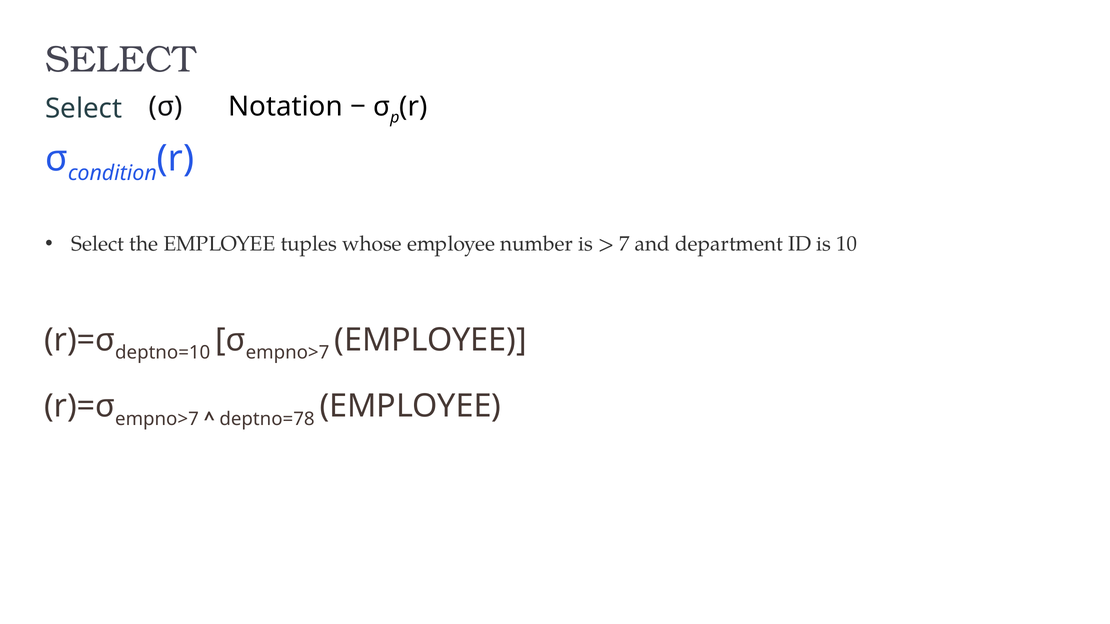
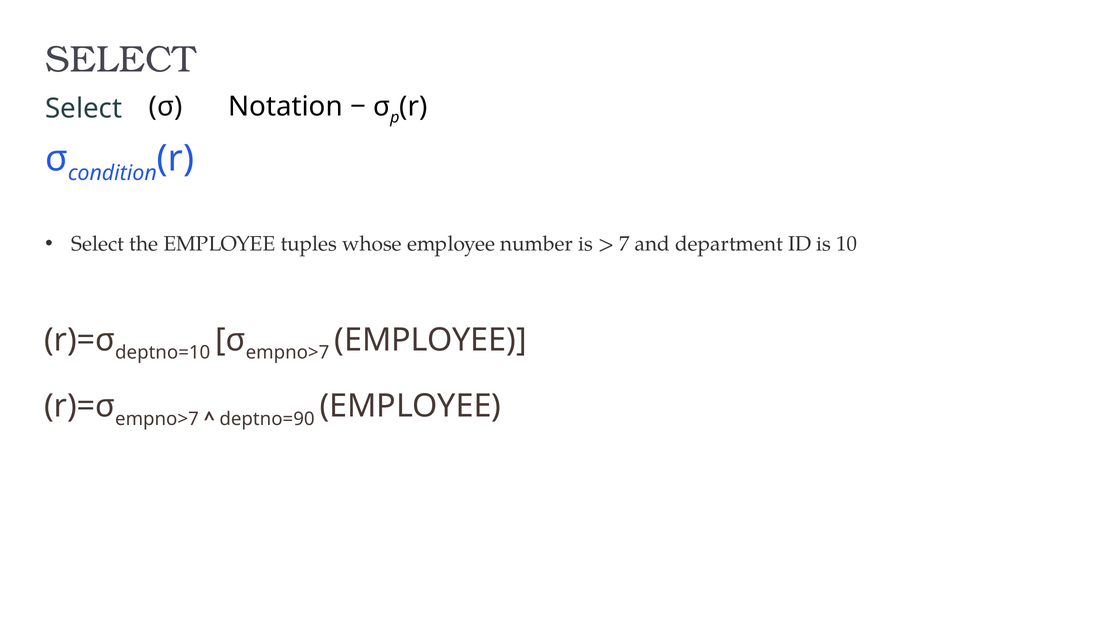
deptno=78: deptno=78 -> deptno=90 (267, 419)
